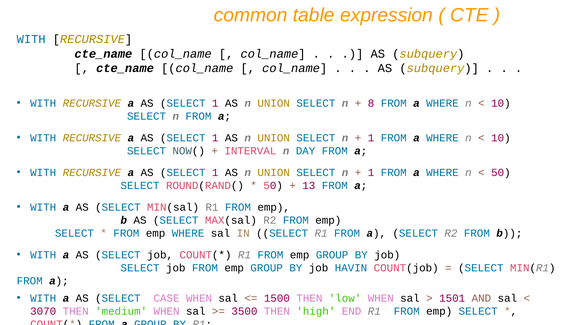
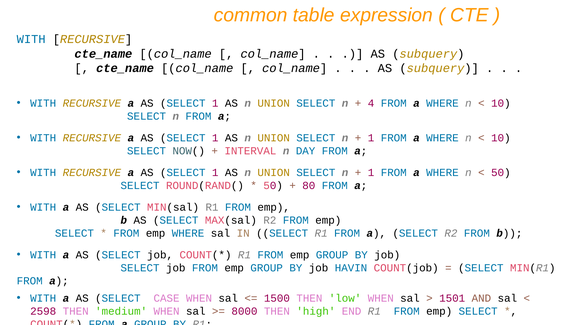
8: 8 -> 4 (371, 103)
13: 13 -> 80 (309, 185)
3070: 3070 -> 2598 (43, 311)
3500: 3500 -> 8000 (244, 311)
